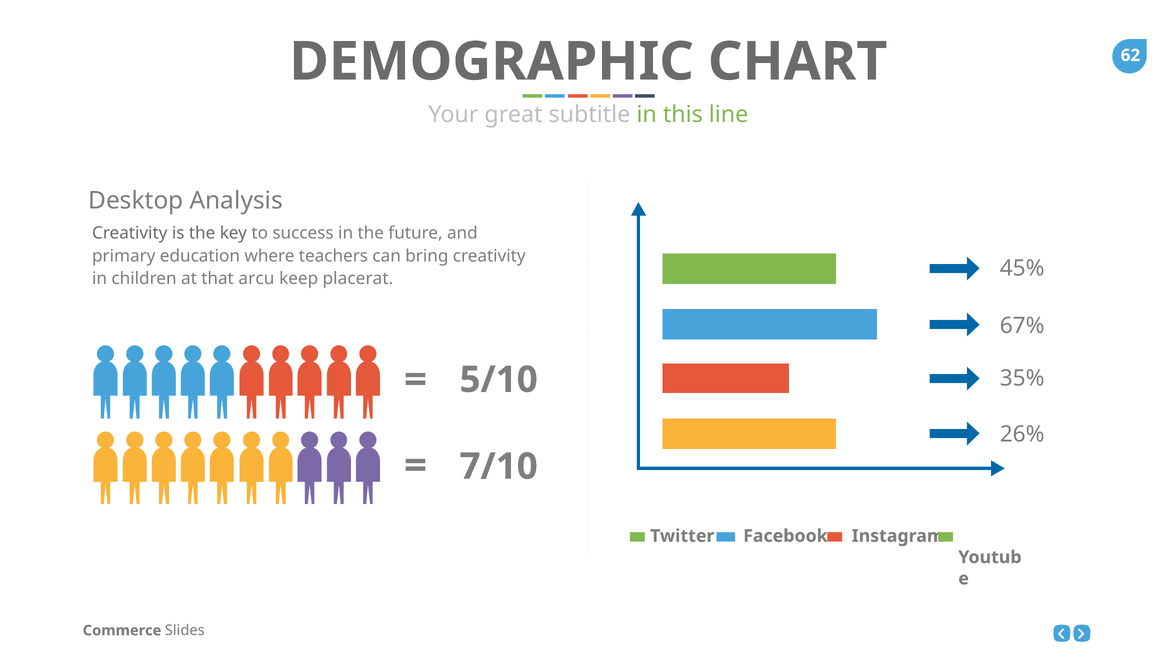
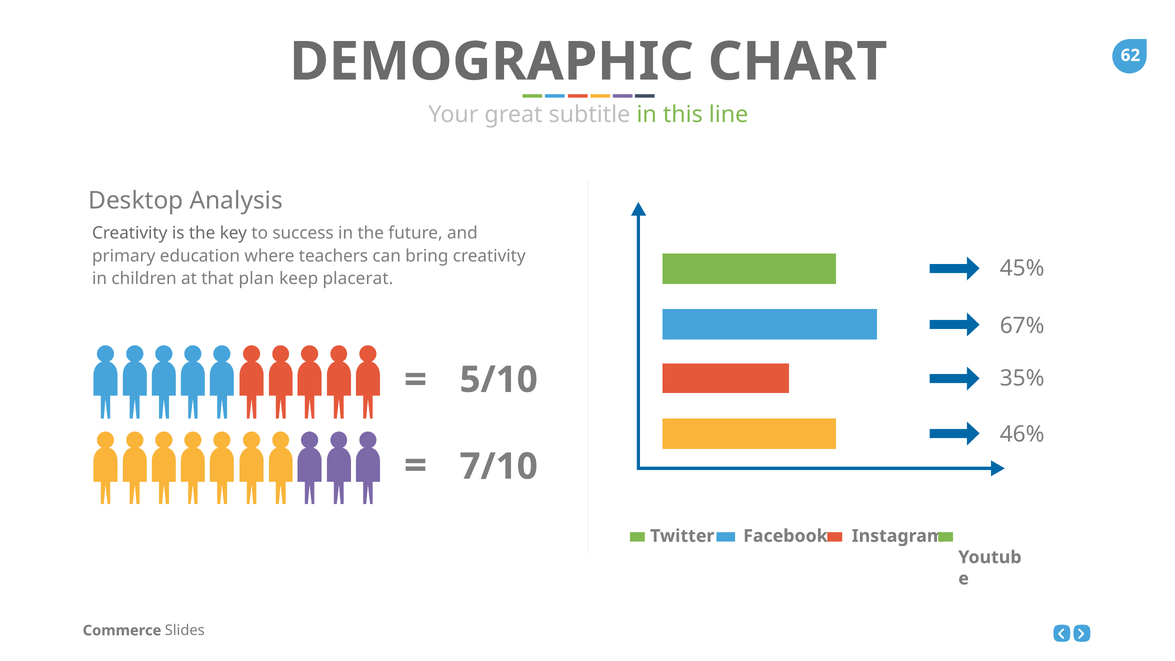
arcu: arcu -> plan (256, 279)
26%: 26% -> 46% (1022, 435)
